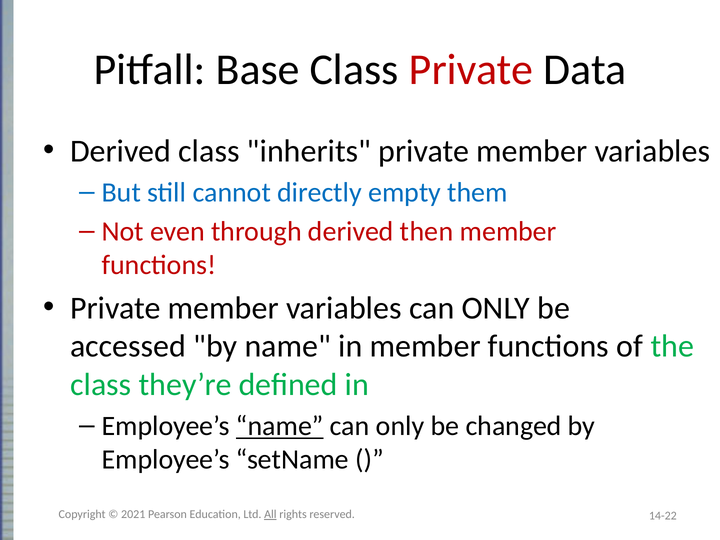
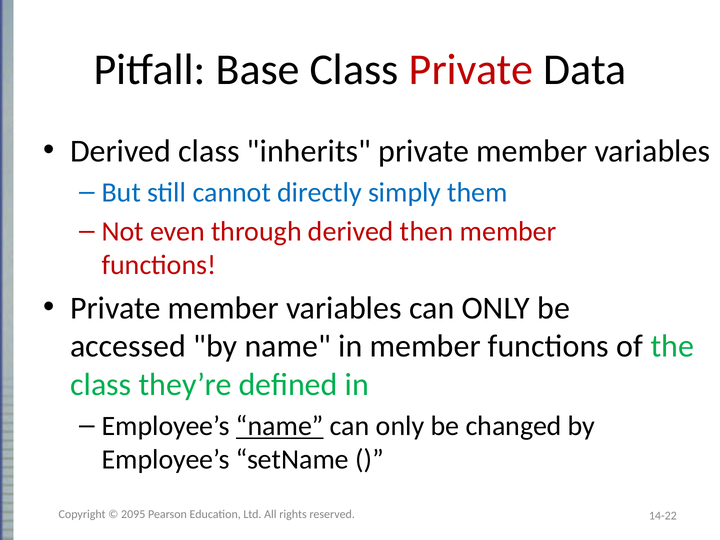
empty: empty -> simply (405, 192)
2021: 2021 -> 2095 (133, 514)
All underline: present -> none (270, 514)
